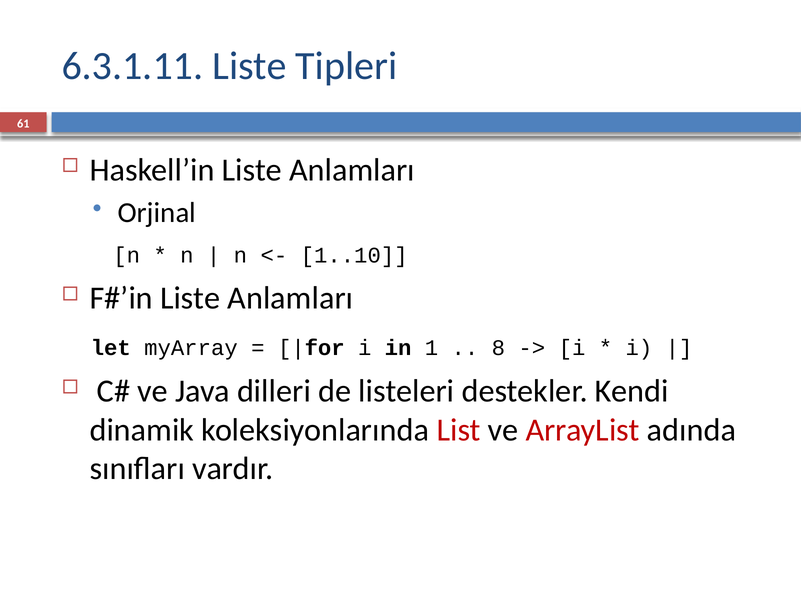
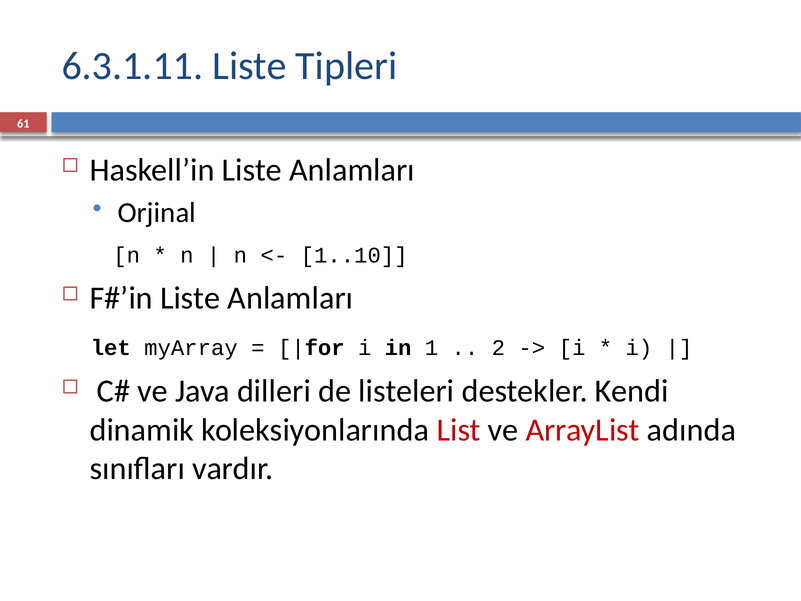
8: 8 -> 2 (498, 348)
